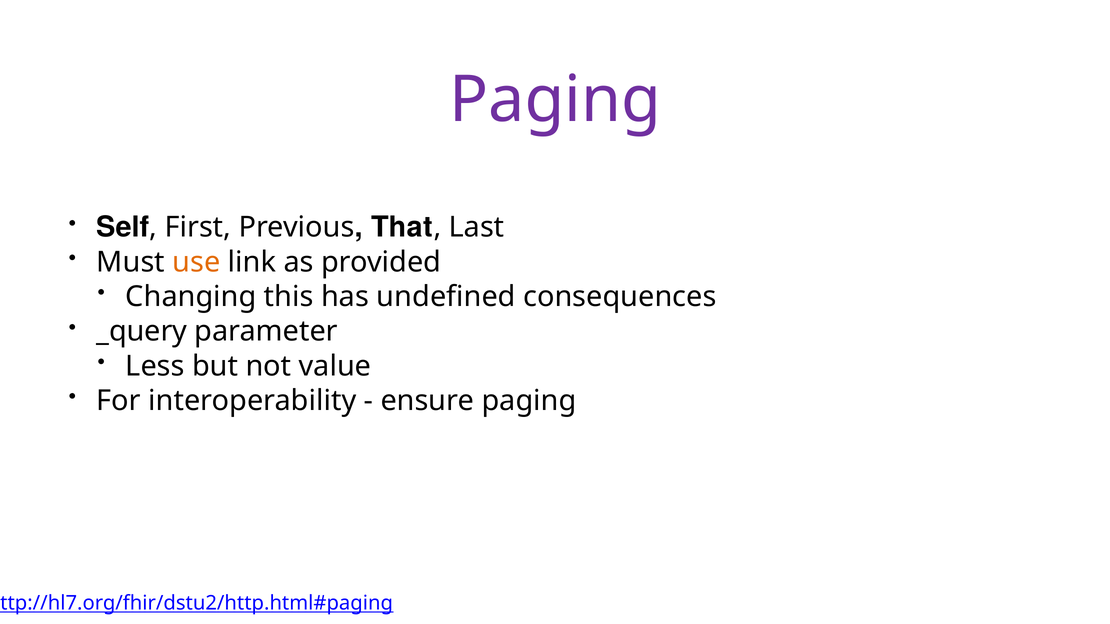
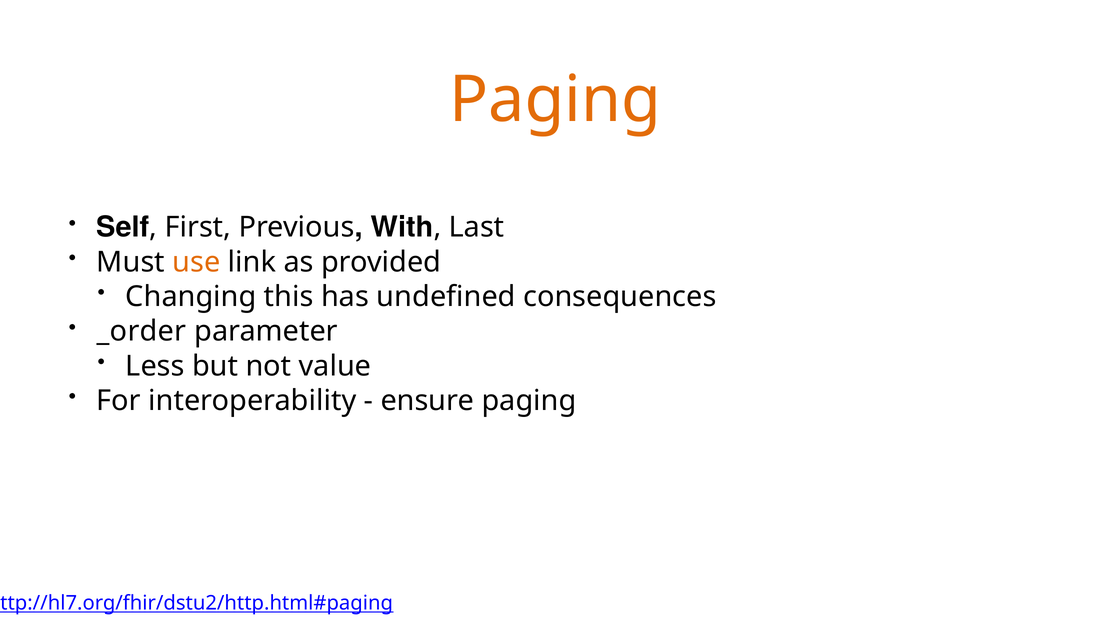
Paging colour: purple -> orange (555, 100)
That: That -> With (402, 227)
_query: _query -> _order (142, 332)
